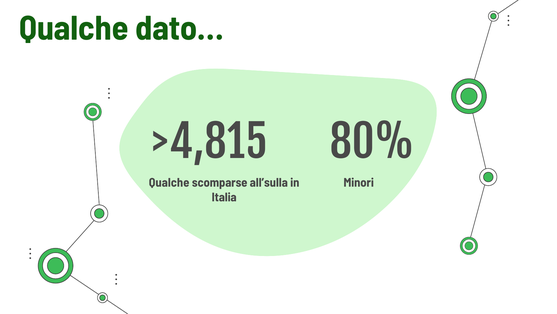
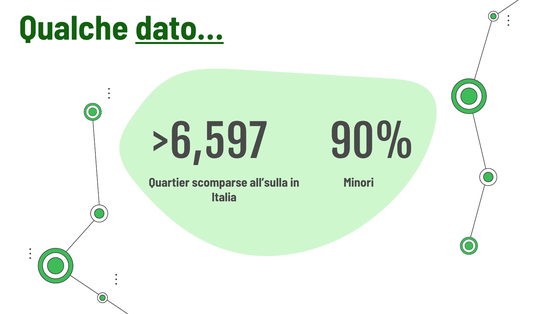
dato… underline: none -> present (180, 28)
80%: 80% -> 90% (372, 143)
>4,815: >4,815 -> >6,597 (210, 143)
Qualche: Qualche -> Quartier (169, 182)
